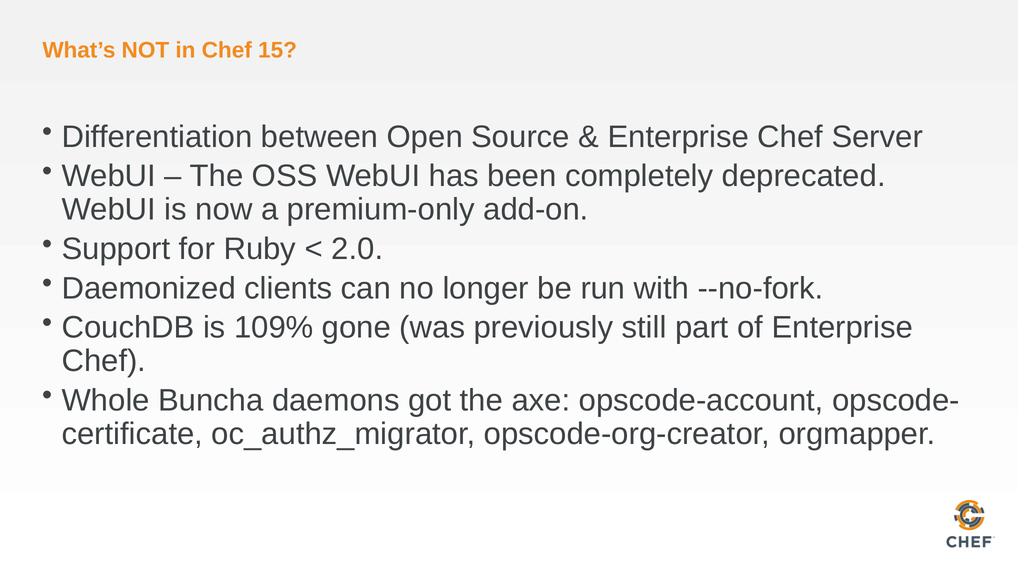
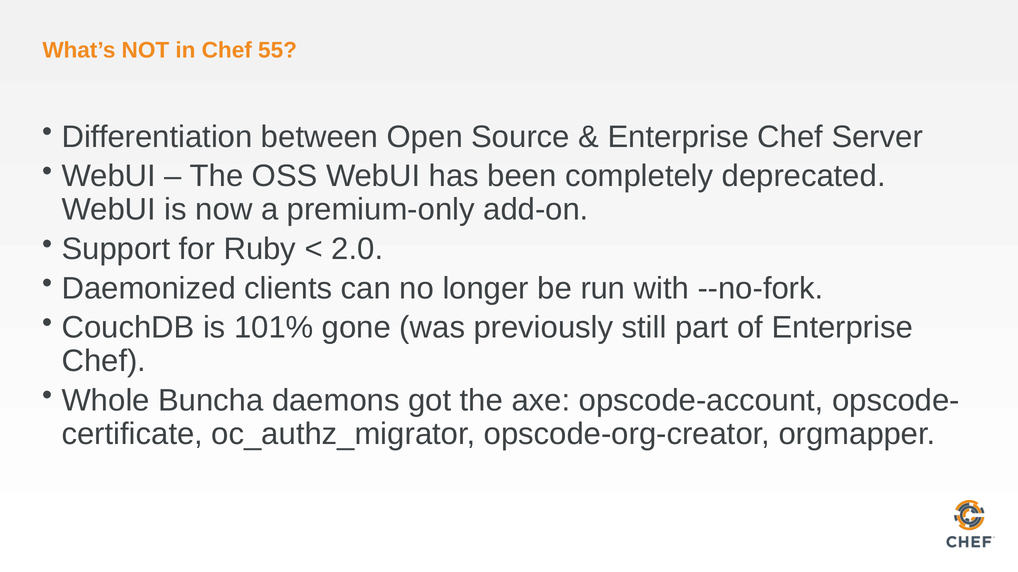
15: 15 -> 55 (278, 50)
109%: 109% -> 101% (274, 328)
